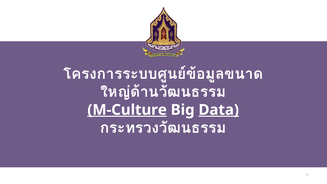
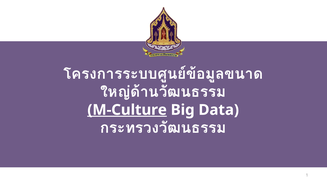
Data underline: present -> none (219, 110)
